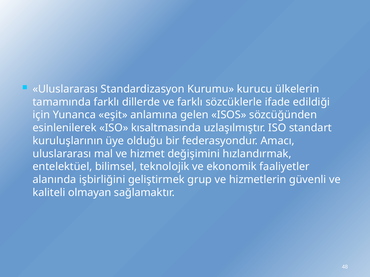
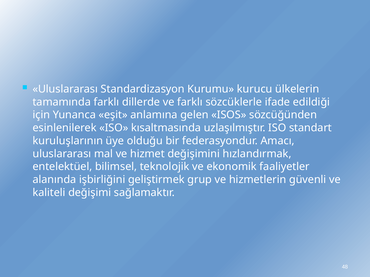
olmayan: olmayan -> değişimi (90, 193)
